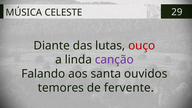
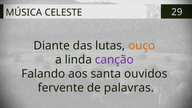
ouço colour: red -> orange (142, 46)
temores: temores -> fervente (61, 88)
fervente: fervente -> palavras (129, 88)
